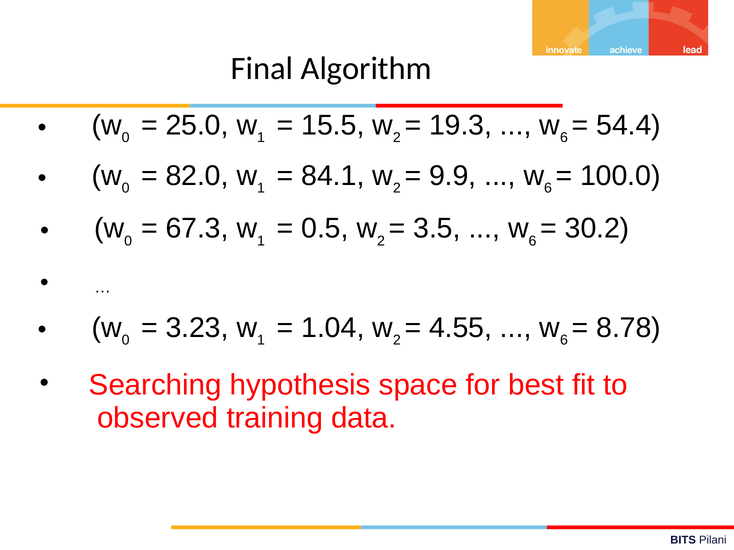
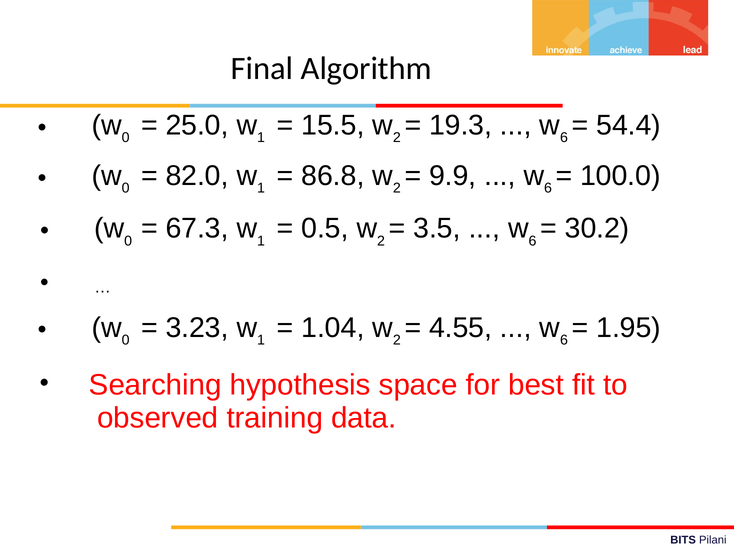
84.1: 84.1 -> 86.8 (333, 176)
8.78: 8.78 -> 1.95 (629, 328)
